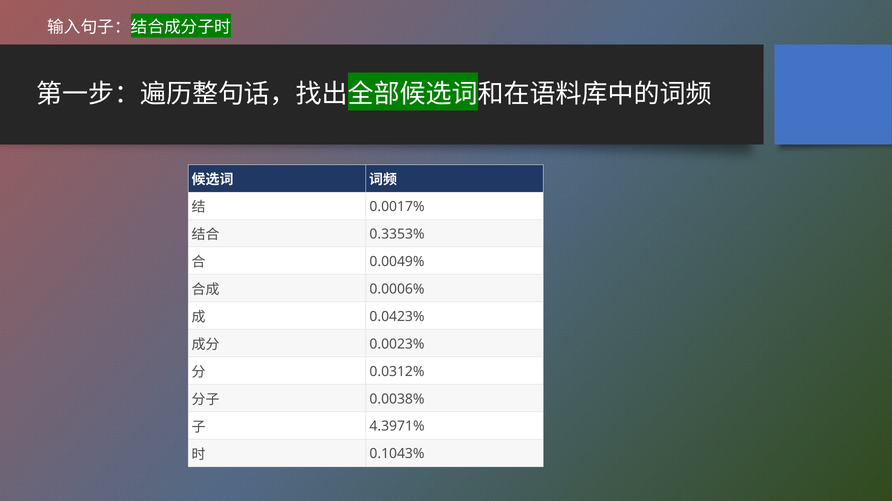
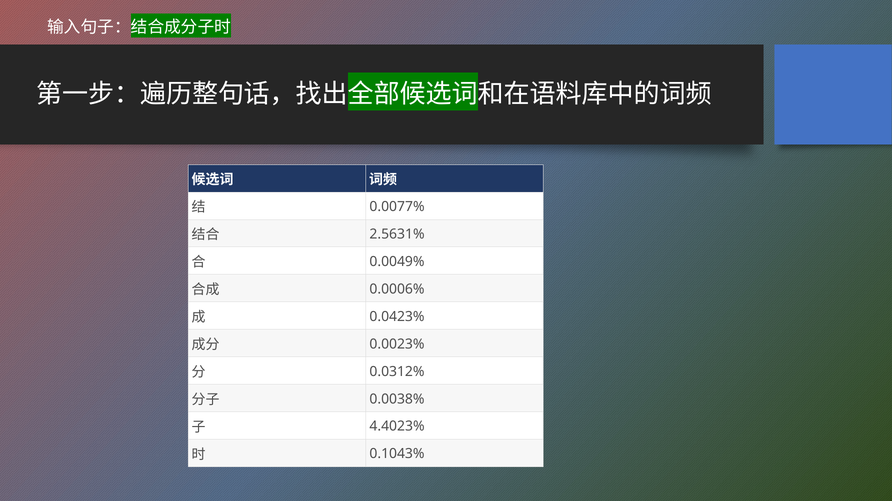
0.0017%: 0.0017% -> 0.0077% (397, 207)
0.3353%: 0.3353% -> 2.5631% (397, 234)
4.3971%: 4.3971% -> 4.4023% (397, 427)
